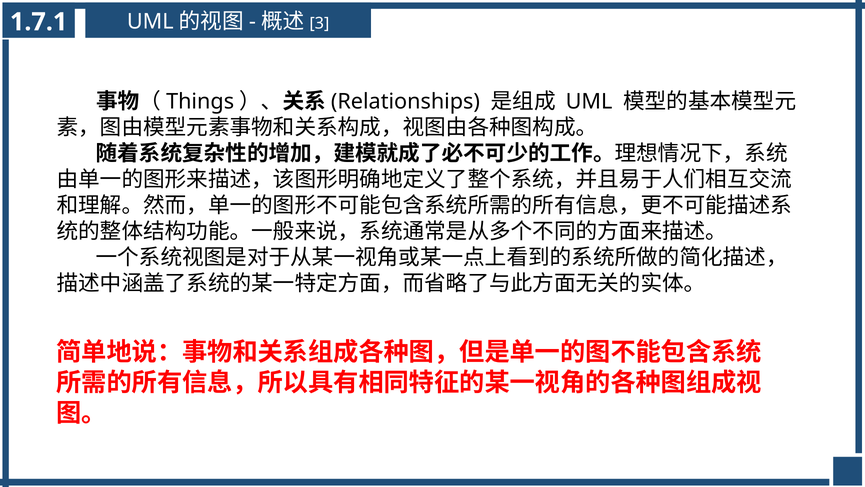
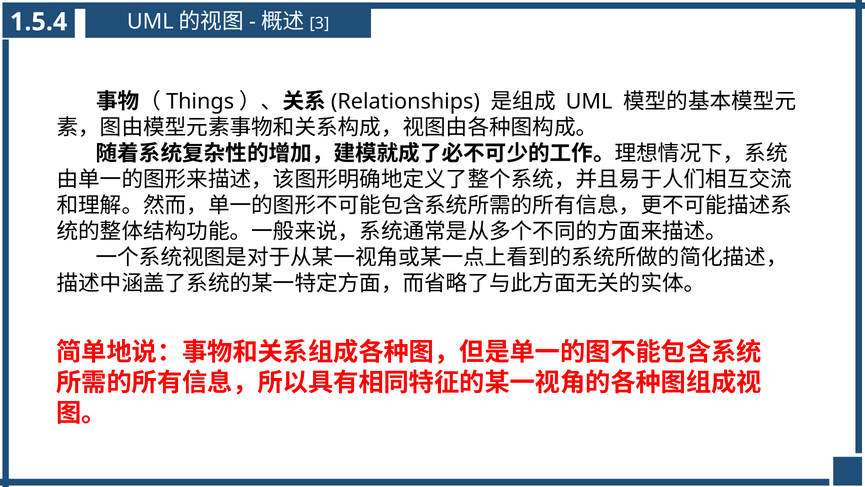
1.7.1: 1.7.1 -> 1.5.4 (39, 22)
